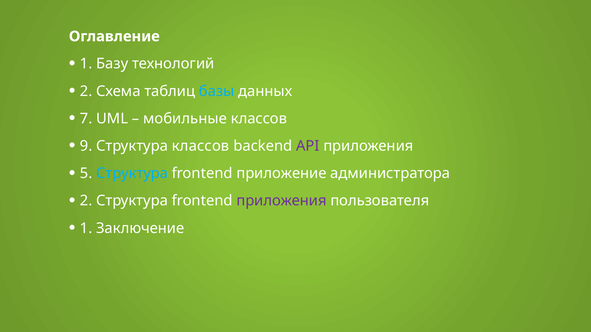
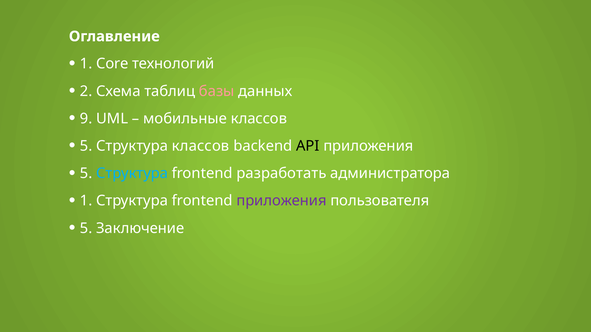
Базу: Базу -> Core (112, 64)
базы colour: light blue -> pink (217, 91)
7: 7 -> 9 (86, 119)
9: 9 -> 5 (86, 146)
API colour: purple -> black (308, 146)
приложение: приложение -> разработать (281, 174)
2: 2 -> 1 (86, 201)
1: 1 -> 5 (86, 228)
